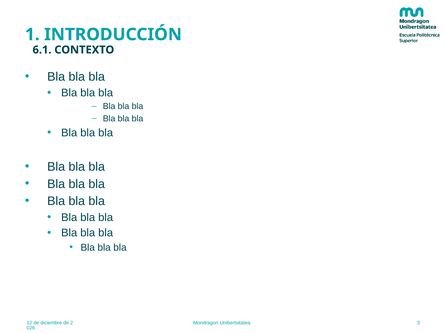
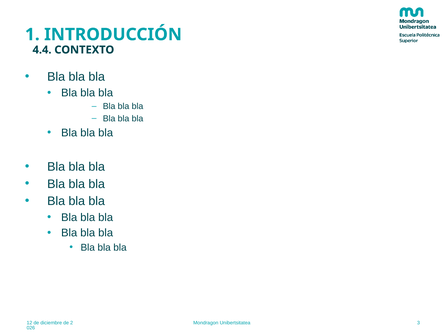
6.1: 6.1 -> 4.4 (42, 50)
